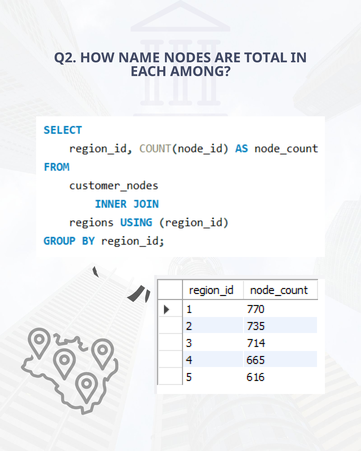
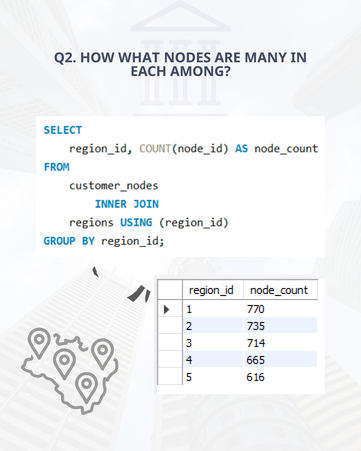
NAME: NAME -> WHAT (139, 58)
TOTAL: TOTAL -> MANY (266, 58)
